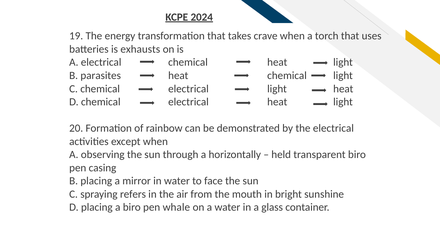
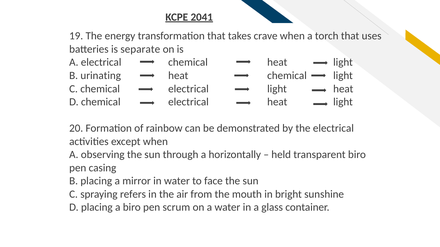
2024: 2024 -> 2041 (202, 17)
exhausts: exhausts -> separate (140, 49)
parasites: parasites -> urinating (101, 76)
whale: whale -> scrum (176, 208)
